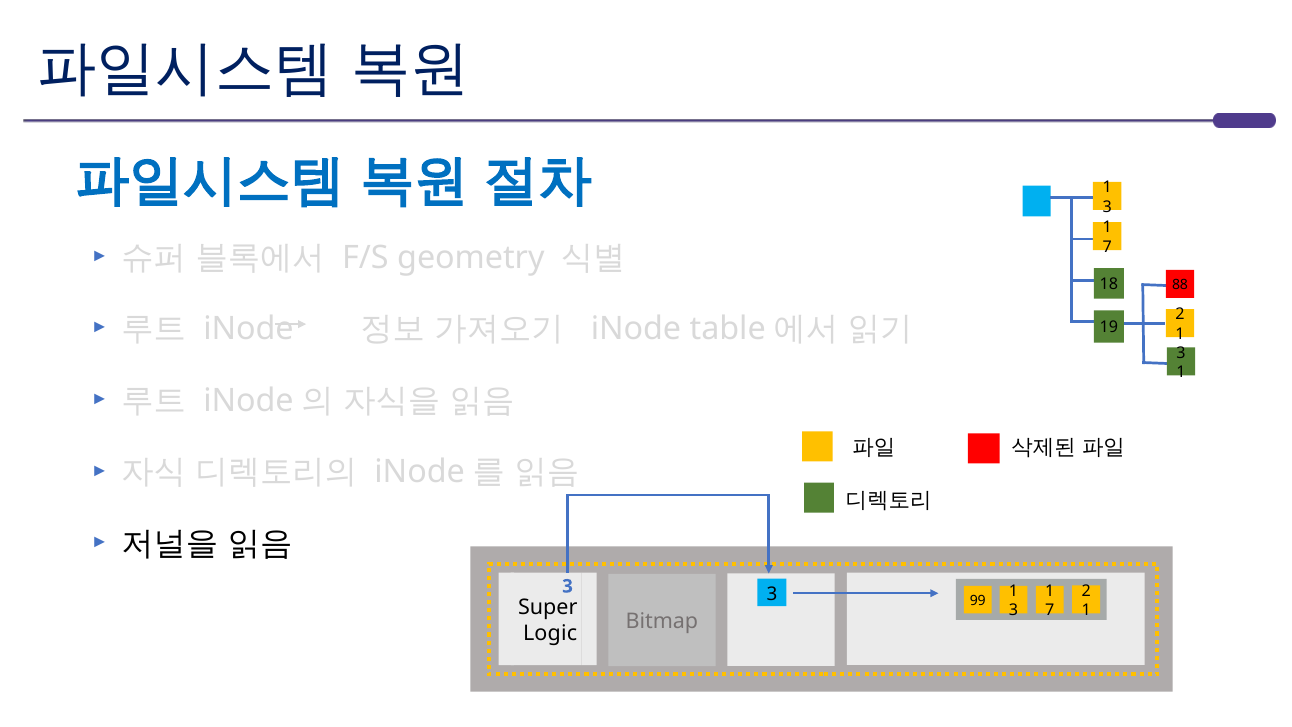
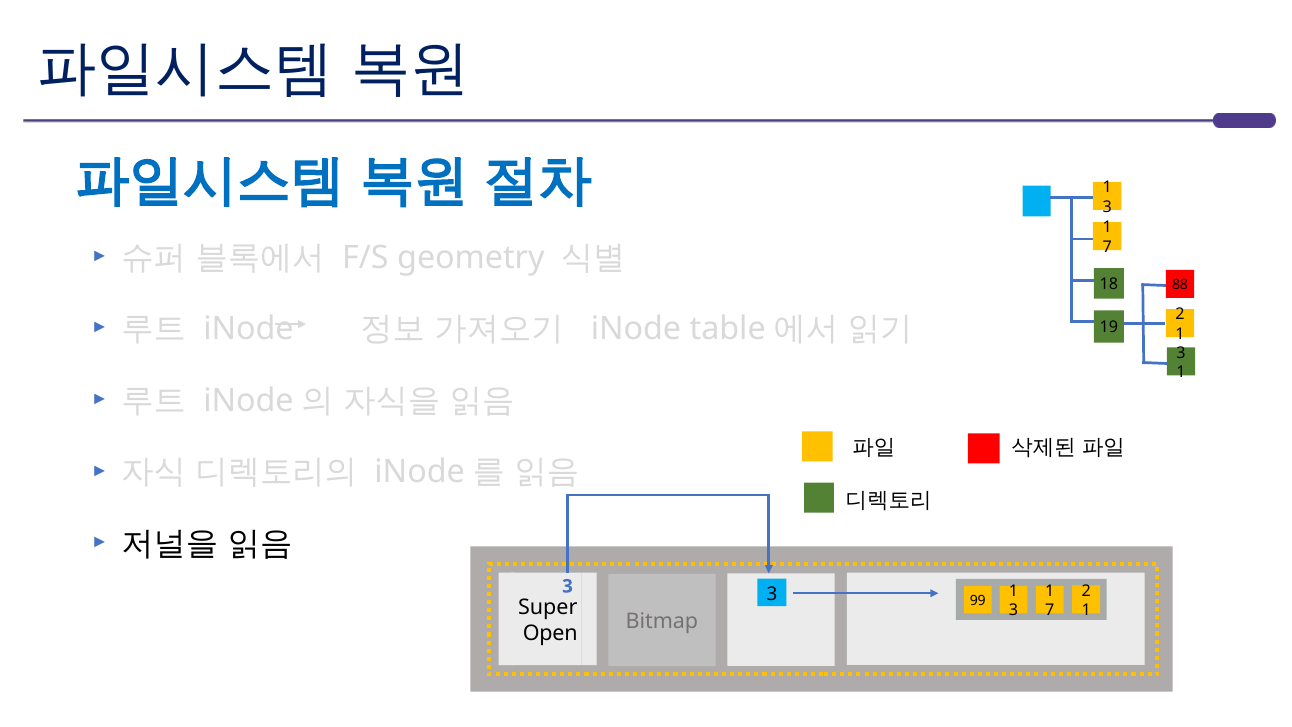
Logic: Logic -> Open (550, 633)
